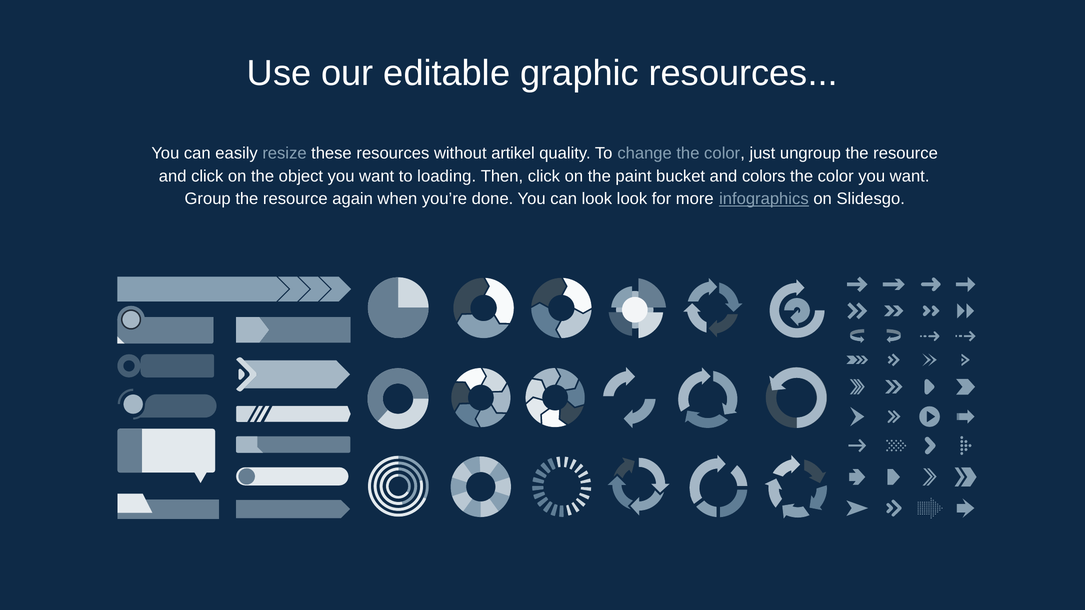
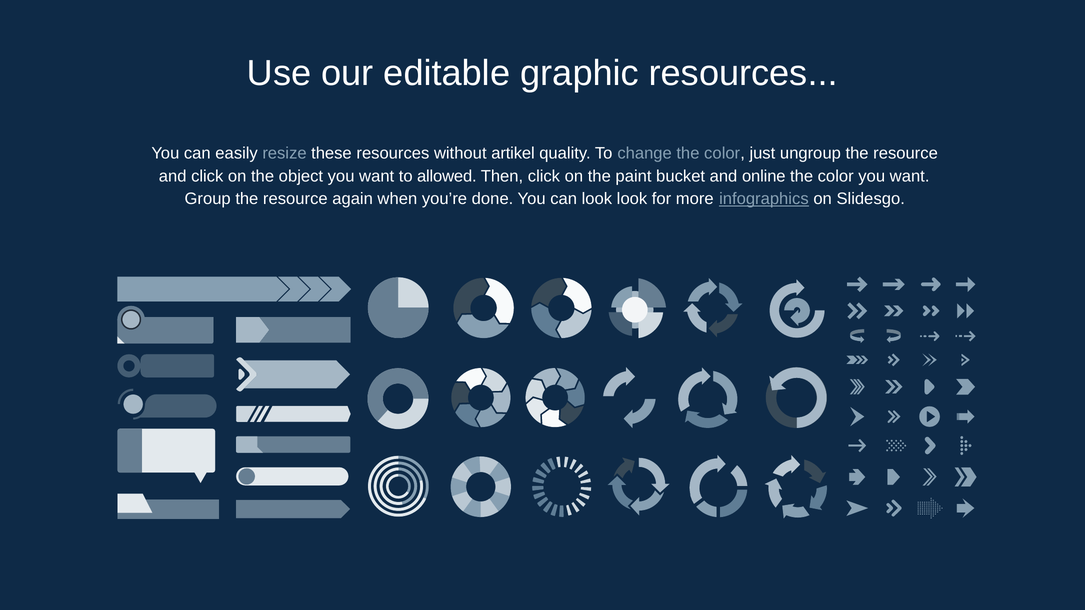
loading: loading -> allowed (447, 176)
colors: colors -> online (764, 176)
